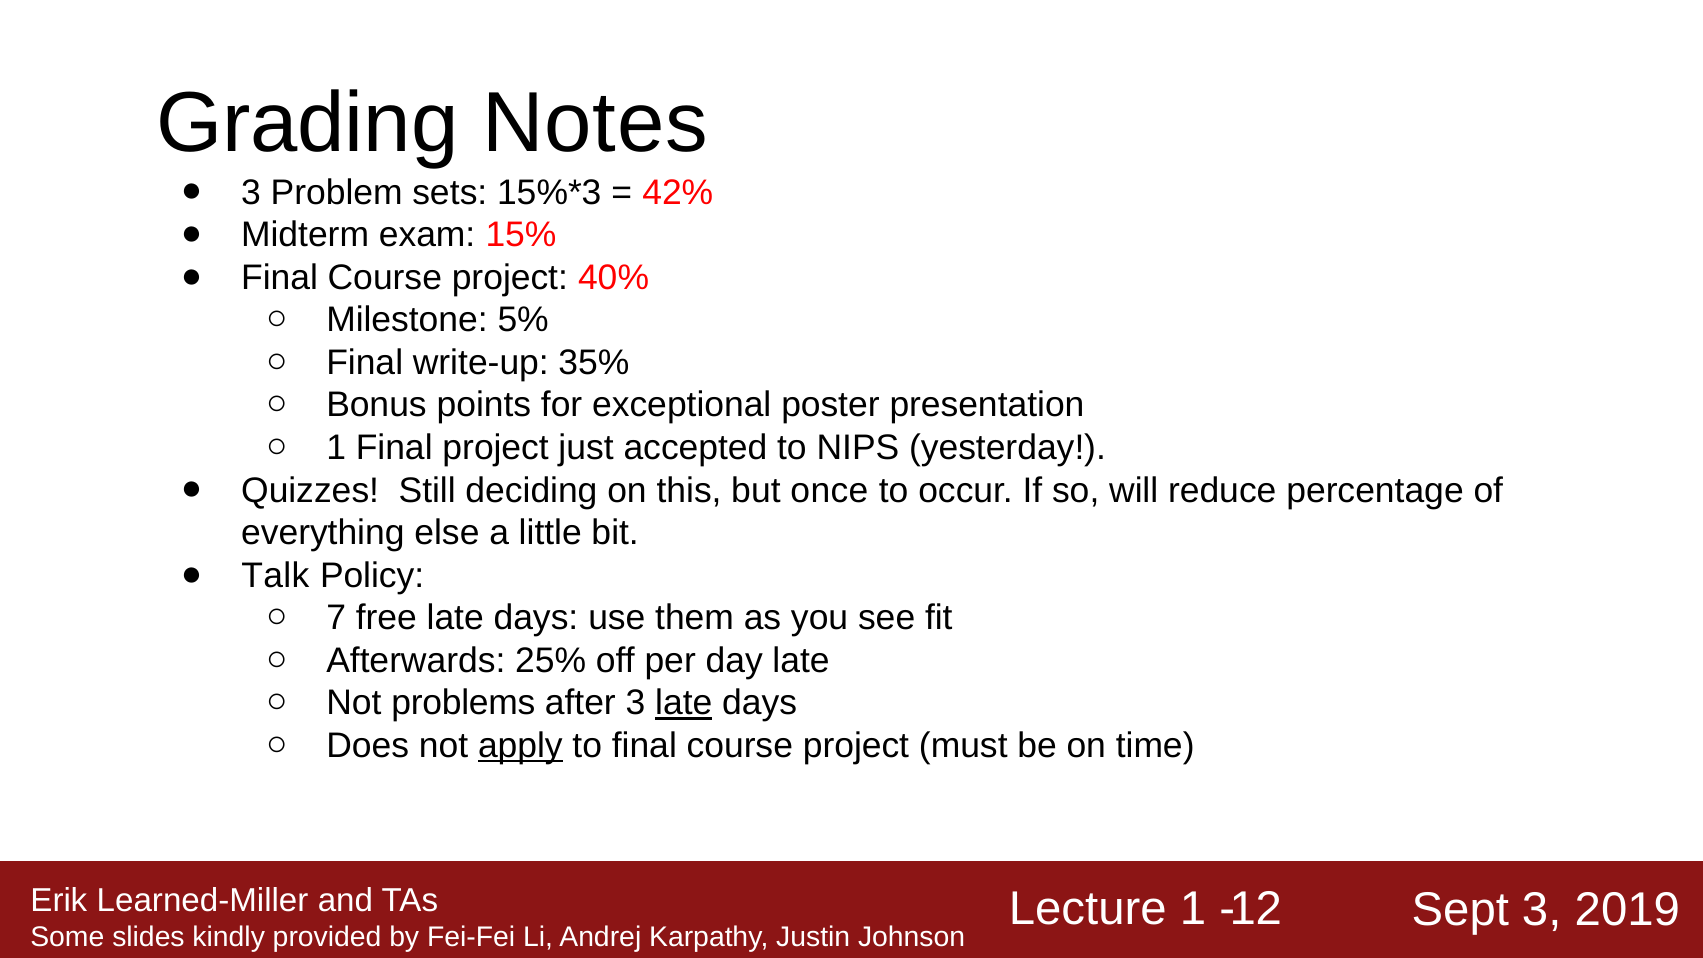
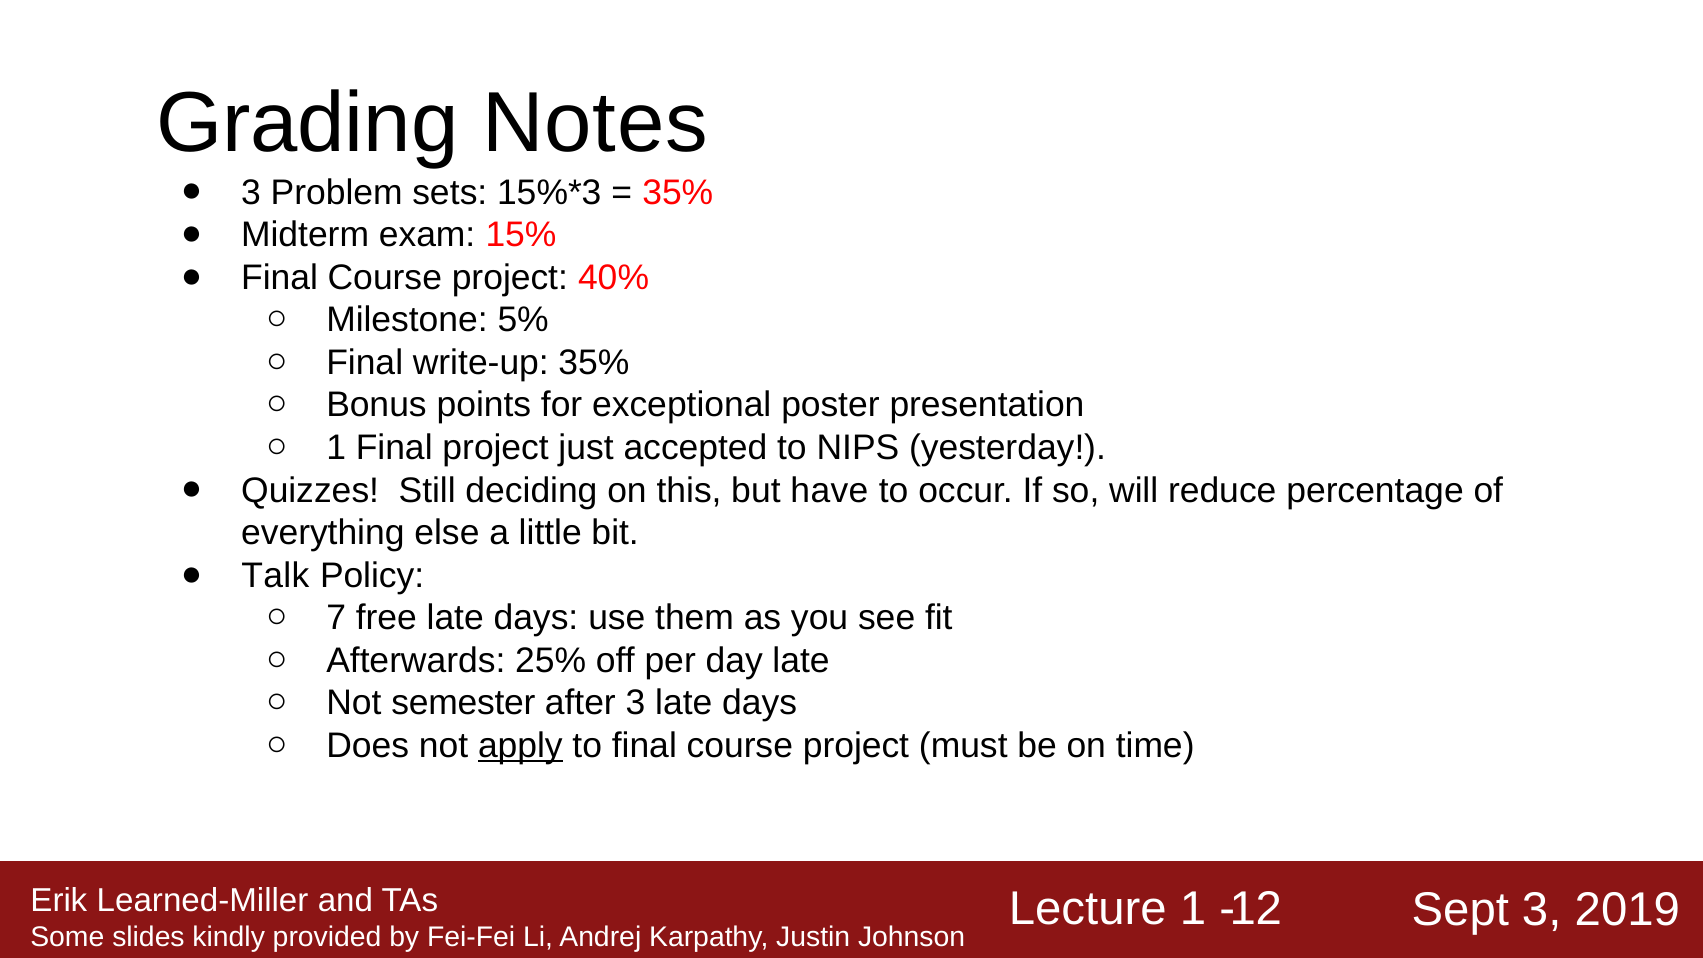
42%: 42% -> 35% (678, 192)
once: once -> have (829, 490)
problems: problems -> semester (463, 703)
late underline: present -> none (684, 703)
